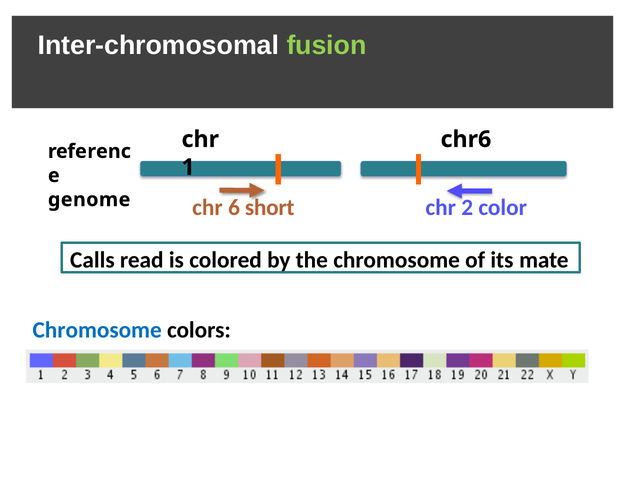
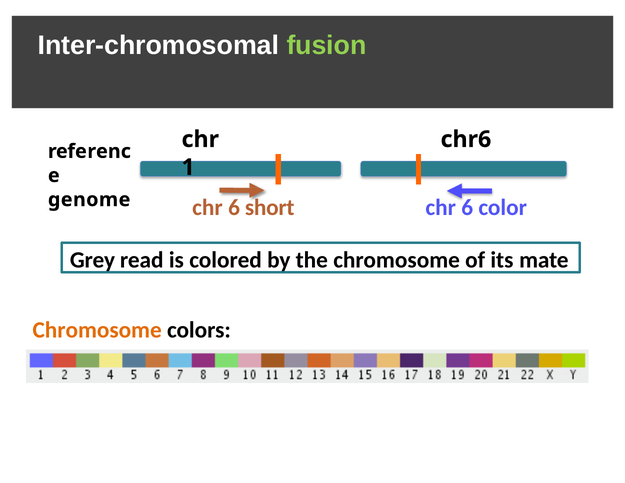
2: 2 -> 6 (467, 208)
Calls: Calls -> Grey (93, 260)
Chromosome colour: blue -> orange (97, 330)
